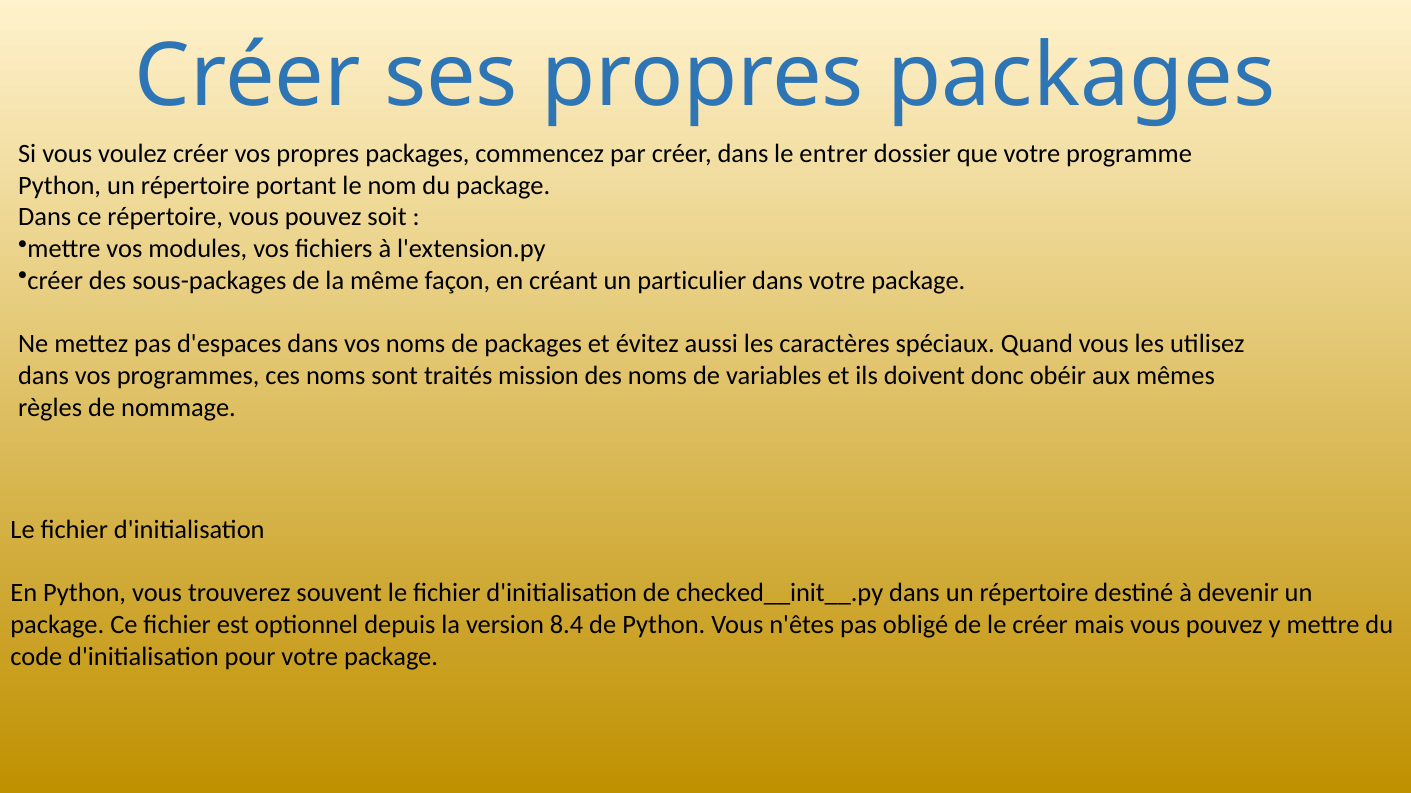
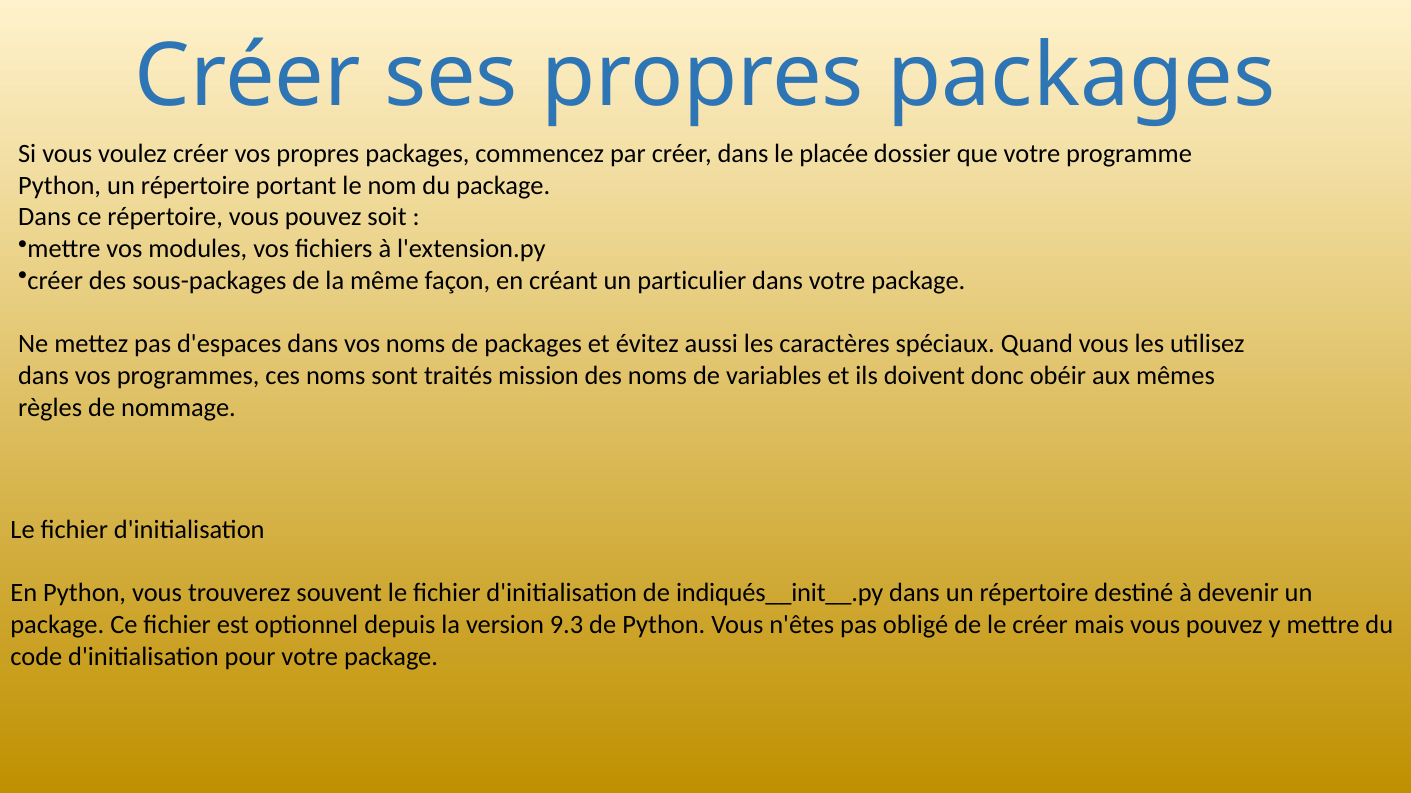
entrer: entrer -> placée (834, 154)
checked__init__.py: checked__init__.py -> indiqués__init__.py (780, 593)
8.4: 8.4 -> 9.3 (567, 625)
